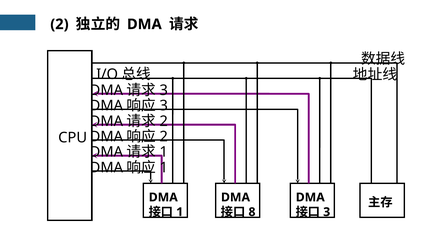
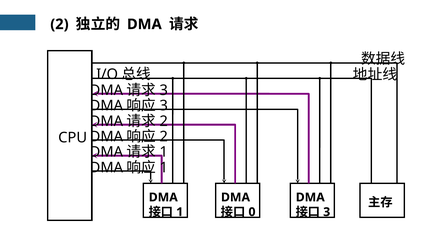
8: 8 -> 0 (252, 212)
